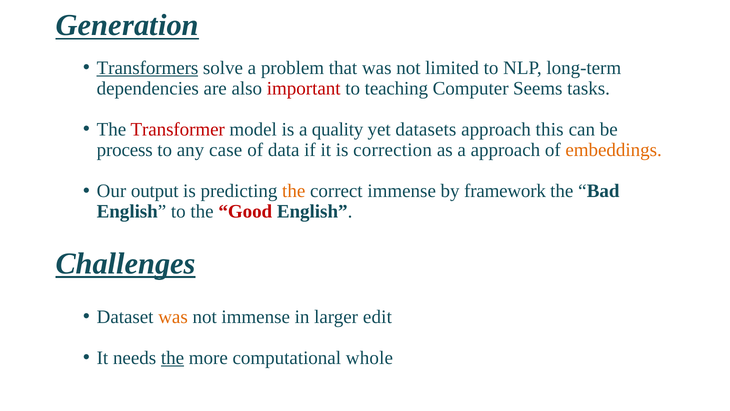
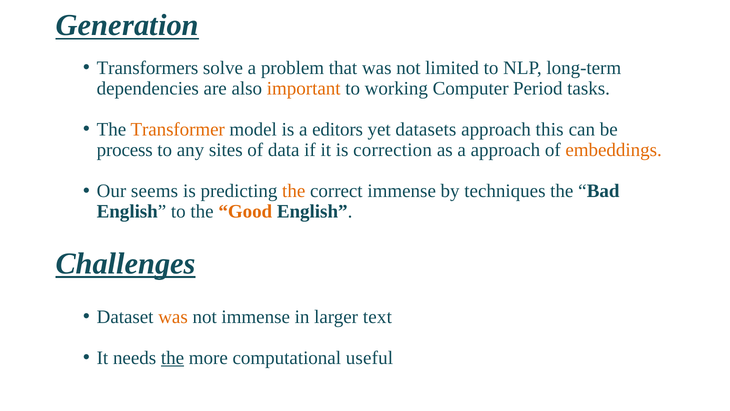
Transformers underline: present -> none (148, 68)
important colour: red -> orange (304, 88)
teaching: teaching -> working (396, 88)
Seems: Seems -> Period (538, 88)
Transformer colour: red -> orange (178, 129)
quality: quality -> editors (338, 129)
case: case -> sites (226, 150)
output: output -> seems (155, 191)
framework: framework -> techniques (505, 191)
Good colour: red -> orange (245, 211)
edit: edit -> text (377, 317)
whole: whole -> useful (369, 358)
